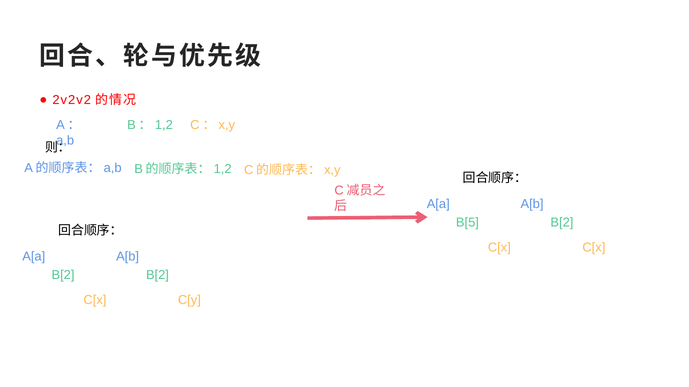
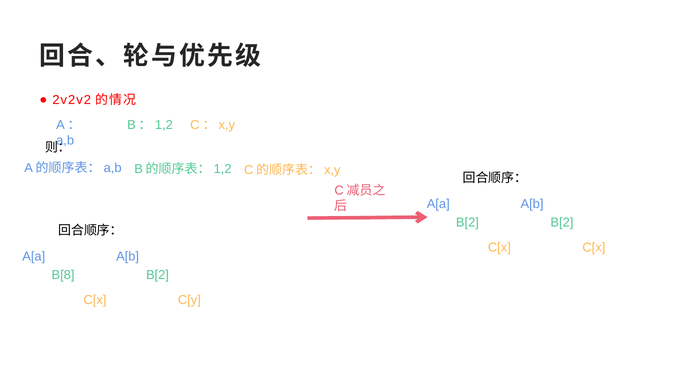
B[5: B[5 -> B[2 (467, 223)
B[2: B[2 -> B[8 (63, 276)
